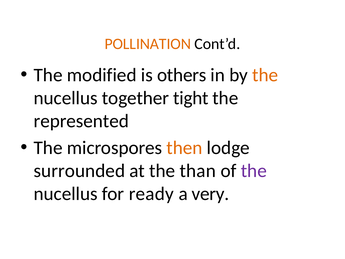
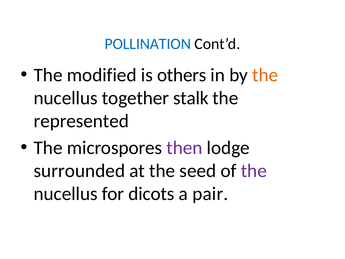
POLLINATION colour: orange -> blue (148, 44)
tight: tight -> stalk (191, 98)
then colour: orange -> purple (184, 148)
than: than -> seed (198, 171)
ready: ready -> dicots (151, 194)
very: very -> pair (210, 194)
